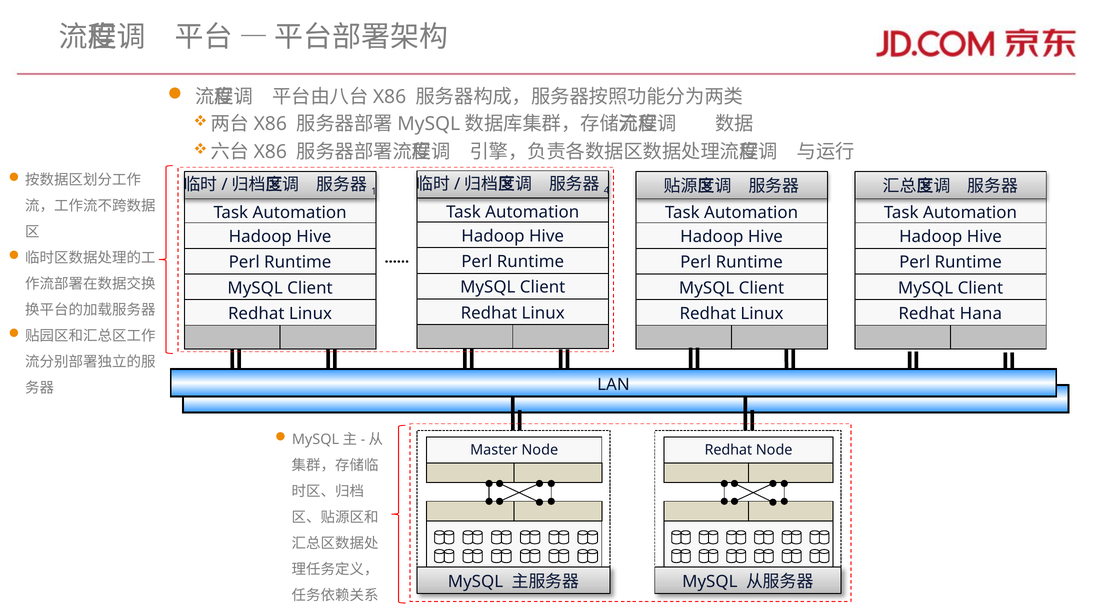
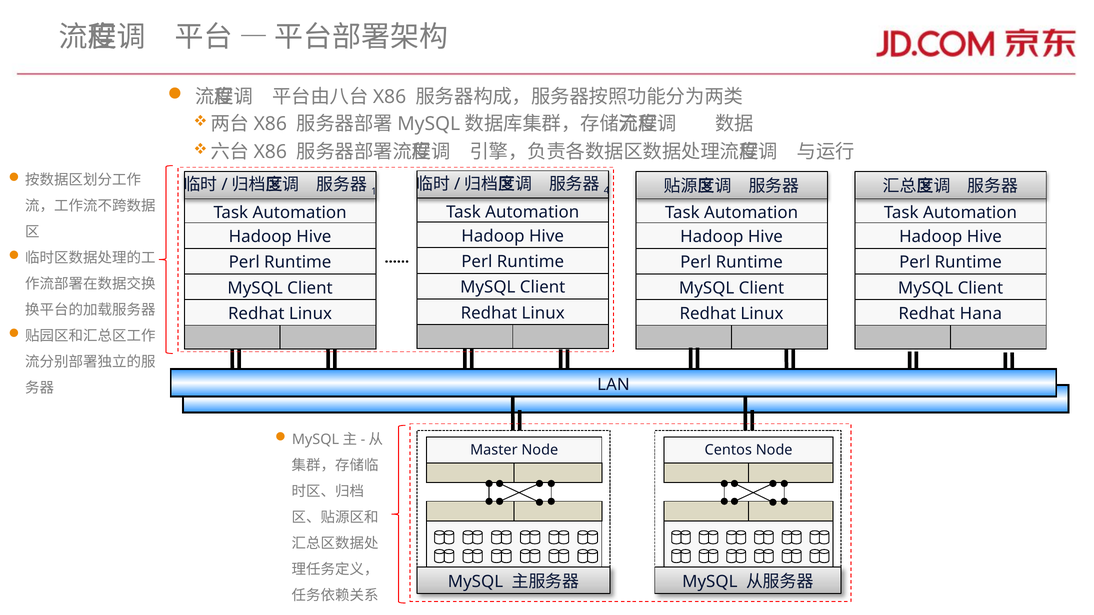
Redhat: Redhat -> Centos (728, 450)
